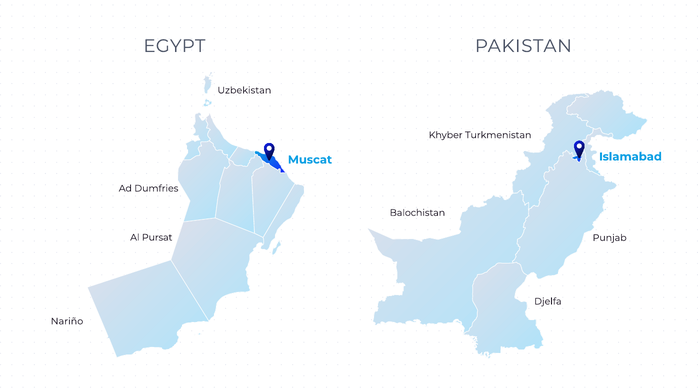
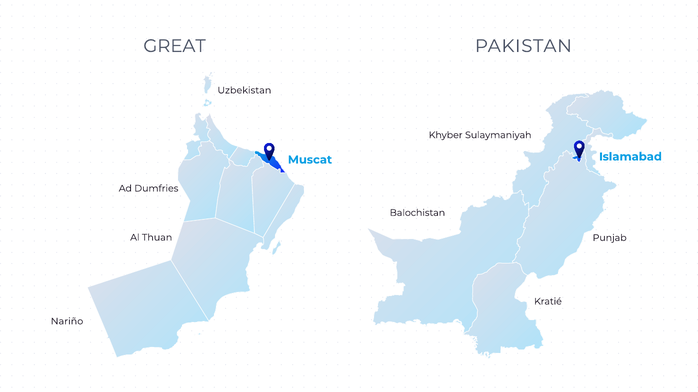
EGYPT: EGYPT -> GREAT (175, 46)
Turkmenistan: Turkmenistan -> Sulaymaniyah (498, 135)
Pursat: Pursat -> Thuan (157, 238)
Djelfa: Djelfa -> Kratié (548, 302)
